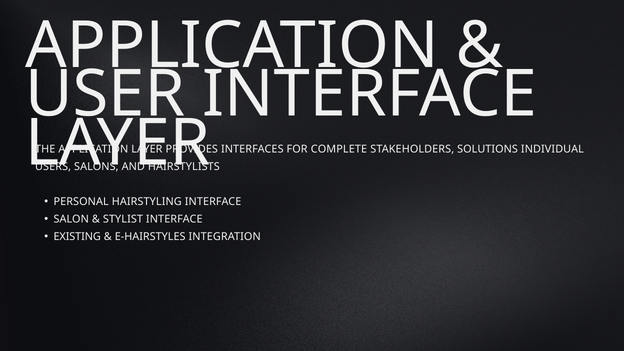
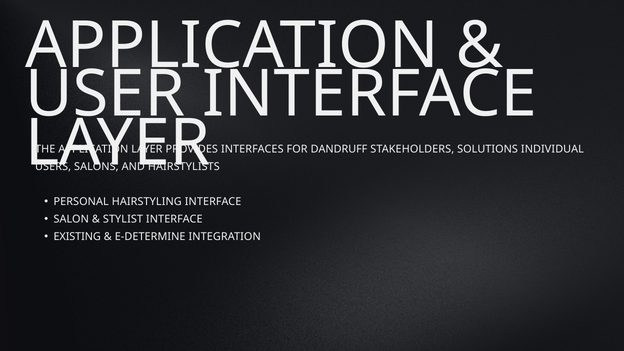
COMPLETE: COMPLETE -> DANDRUFF (339, 149)
E-HAIRSTYLES: E-HAIRSTYLES -> E-DETERMINE (150, 237)
